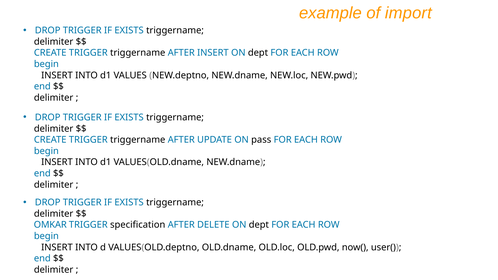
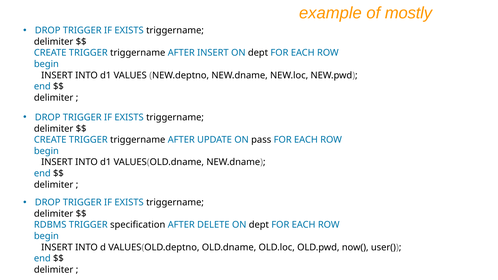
import: import -> mostly (408, 13)
OMKAR: OMKAR -> RDBMS (50, 225)
